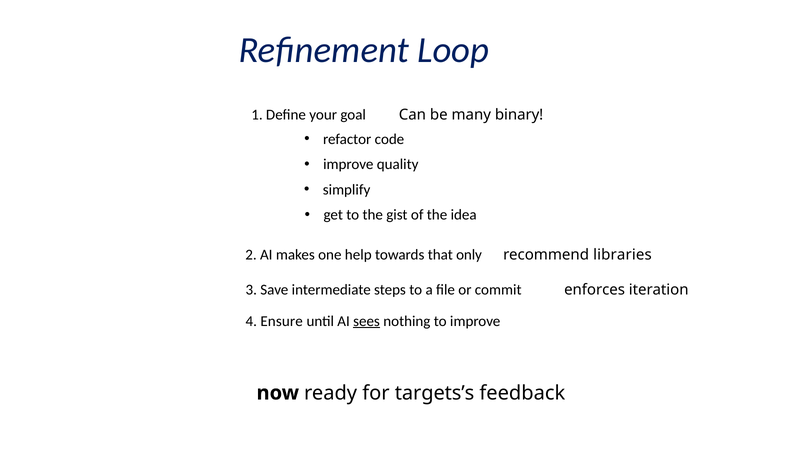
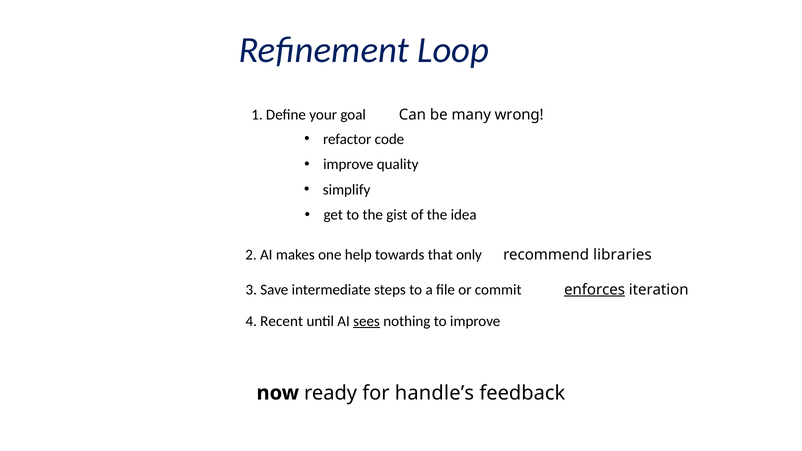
binary: binary -> wrong (519, 115)
enforces underline: none -> present (595, 290)
Ensure: Ensure -> Recent (282, 321)
targets’s: targets’s -> handle’s (434, 393)
